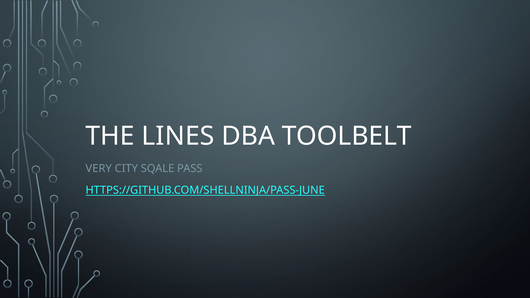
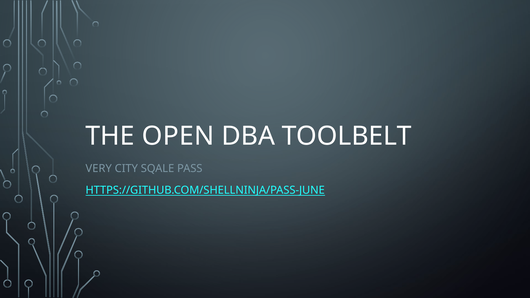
LINES: LINES -> OPEN (178, 136)
